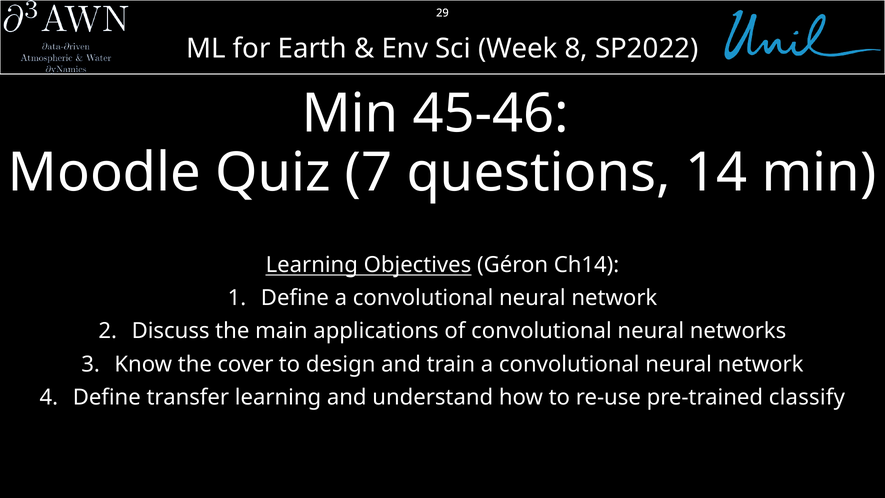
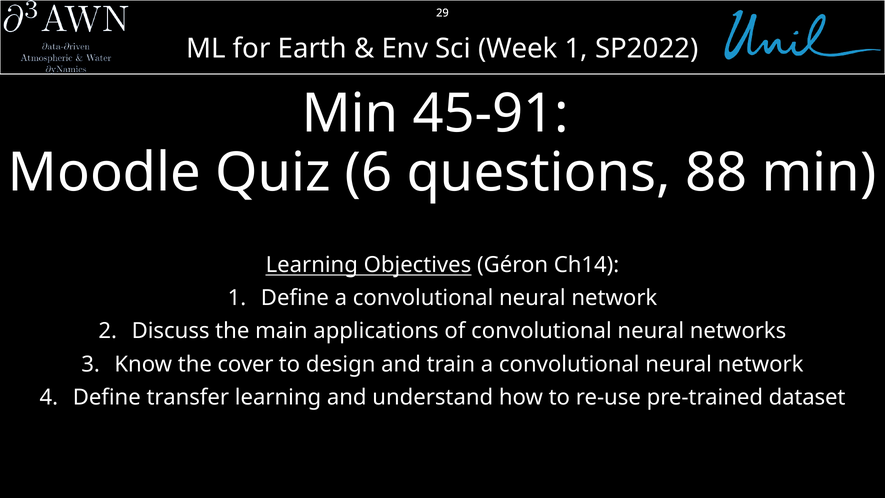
8: 8 -> 1 (576, 49)
45-46: 45-46 -> 45-91 (491, 114)
7: 7 -> 6 (369, 173)
14: 14 -> 88 (716, 173)
classify: classify -> dataset (807, 397)
